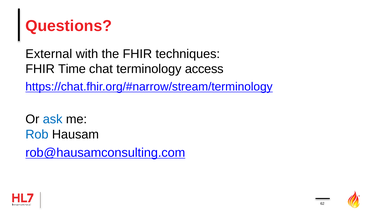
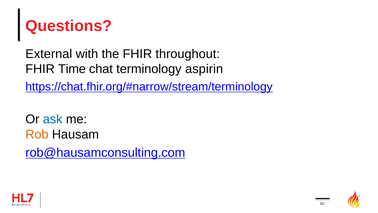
techniques: techniques -> throughout (188, 54)
access: access -> aspirin (204, 69)
Rob colour: blue -> orange (37, 134)
